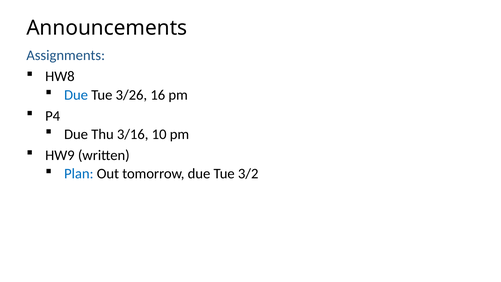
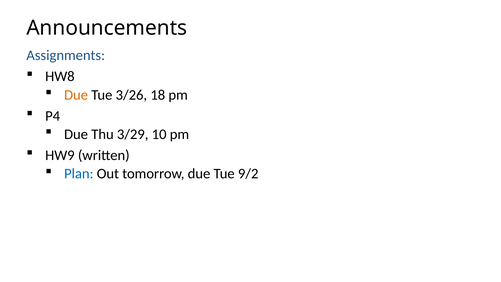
Due colour: blue -> orange (76, 95)
16: 16 -> 18 (158, 95)
3/16: 3/16 -> 3/29 (133, 134)
3/2: 3/2 -> 9/2 (248, 174)
